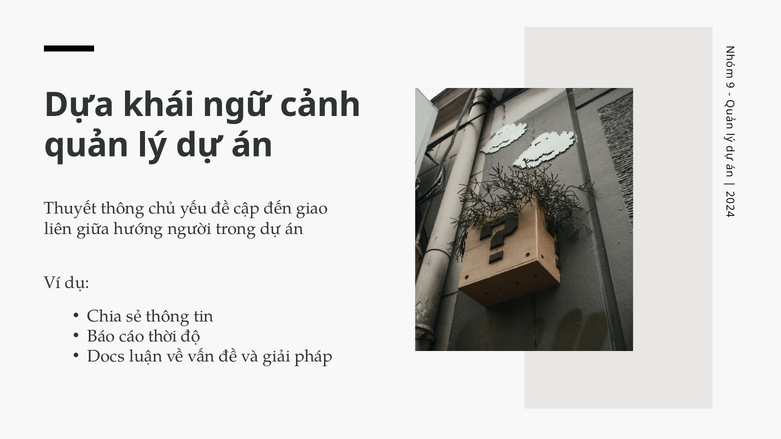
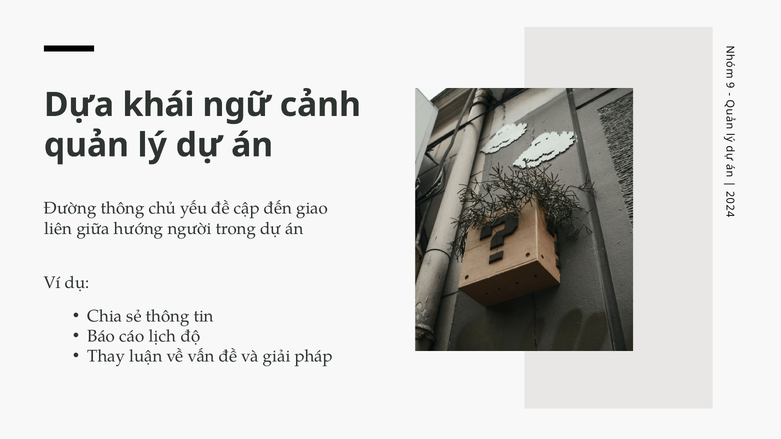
Thuyết: Thuyết -> Đường (70, 209)
thời: thời -> lịch (163, 336)
Docs: Docs -> Thay (106, 357)
